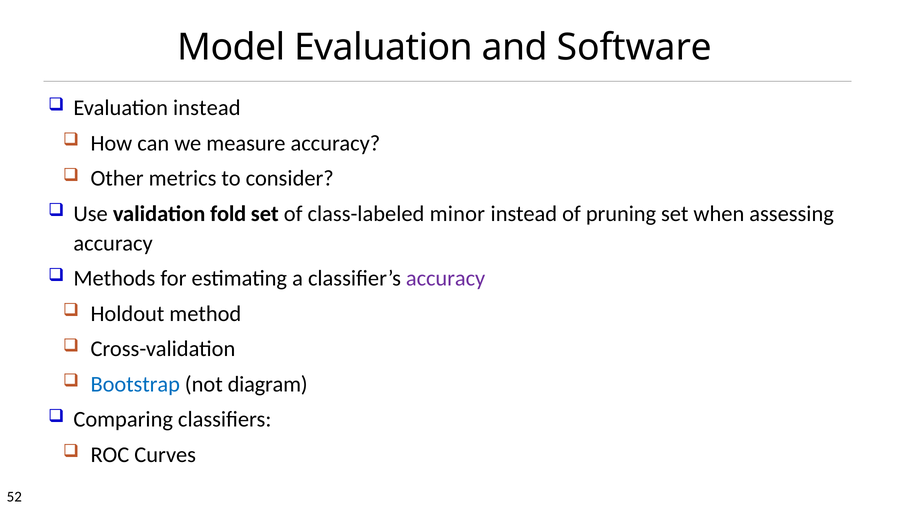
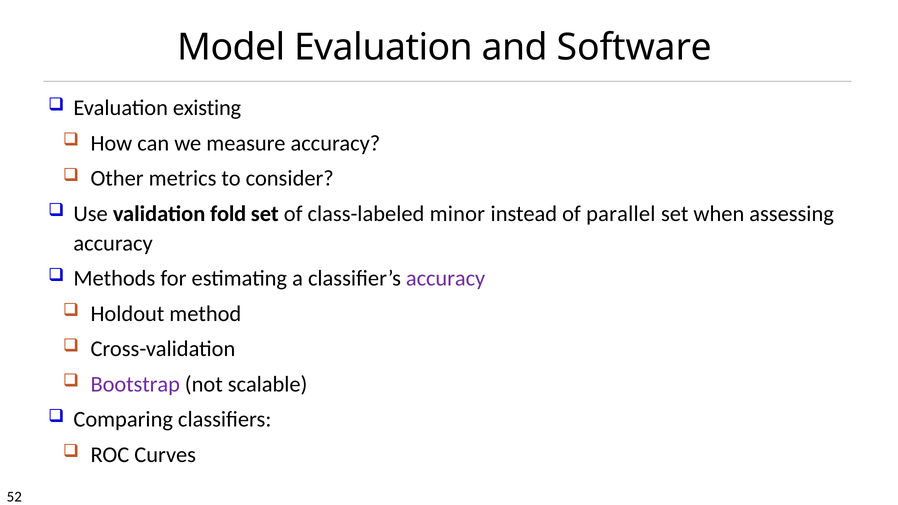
Evaluation instead: instead -> existing (207, 108)
pruning: pruning -> parallel (621, 214)
Bootstrap colour: blue -> purple (135, 384)
diagram: diagram -> scalable (268, 384)
